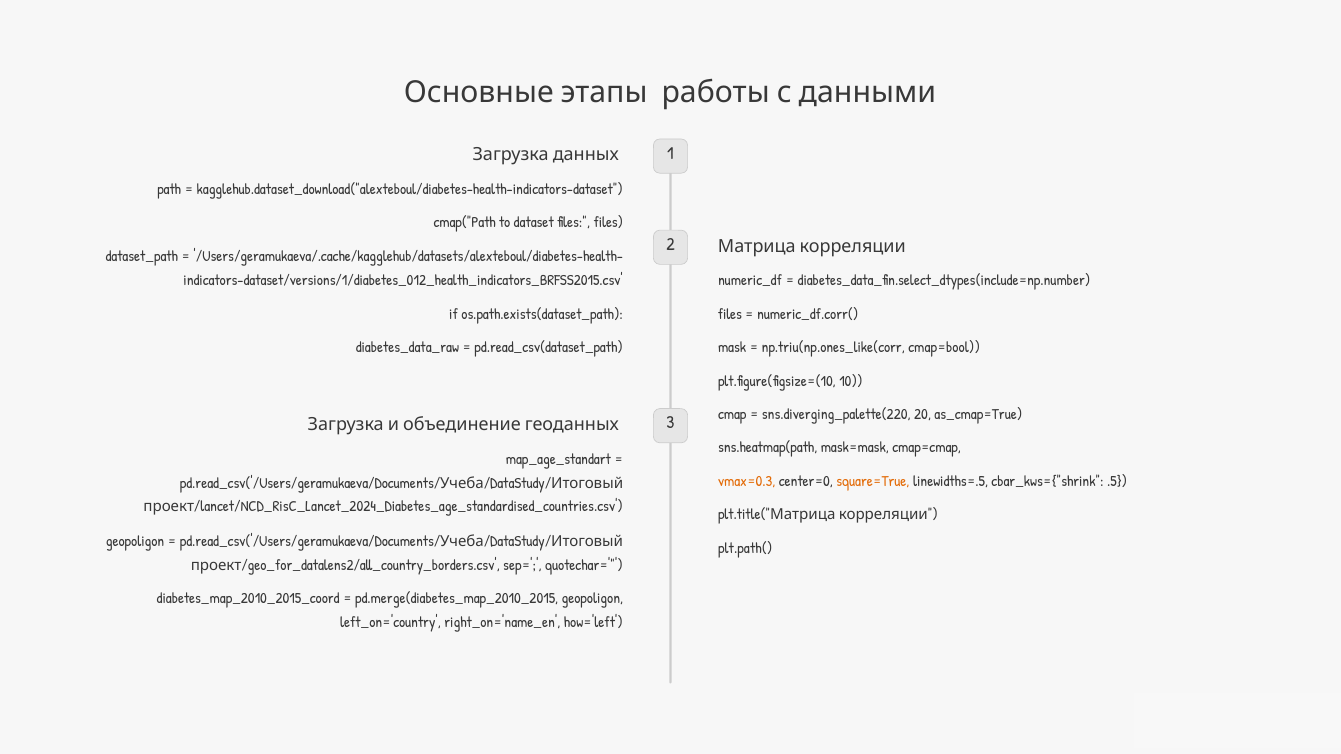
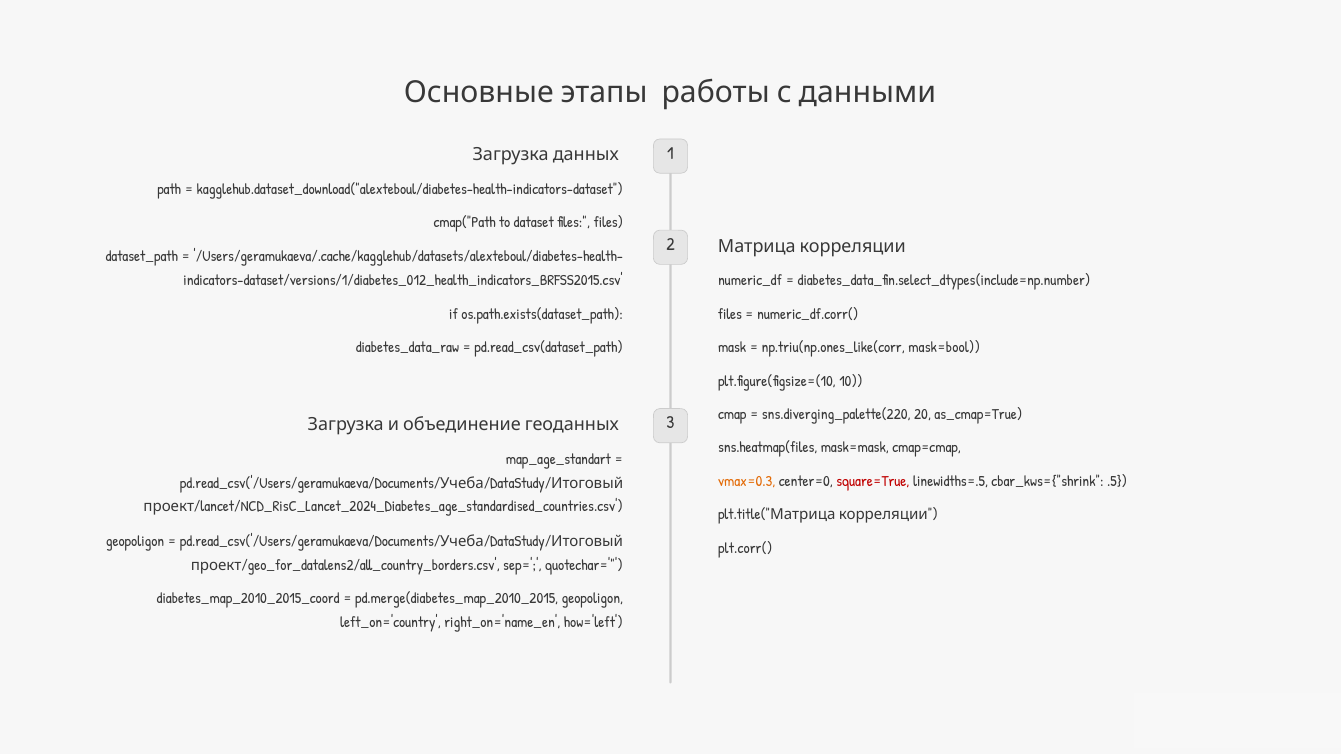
cmap=bool: cmap=bool -> mask=bool (944, 348)
sns.heatmap(path: sns.heatmap(path -> sns.heatmap(files (768, 448)
square=True colour: orange -> red (873, 482)
plt.path(: plt.path( -> plt.corr( (745, 548)
